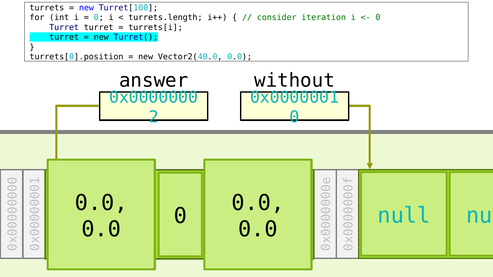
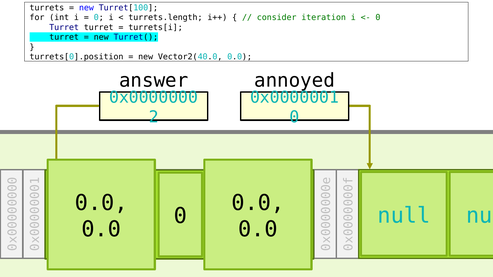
without: without -> annoyed (295, 80)
